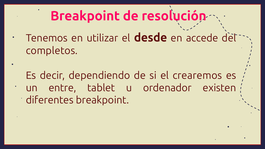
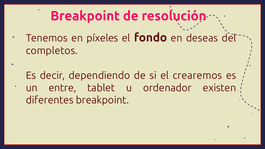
utilizar: utilizar -> píxeles (102, 38)
desde: desde -> fondo (151, 38)
accede: accede -> deseas (202, 38)
